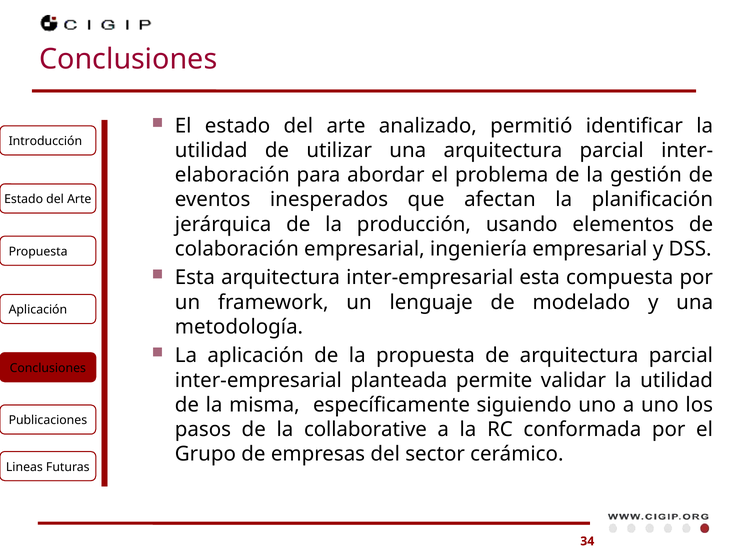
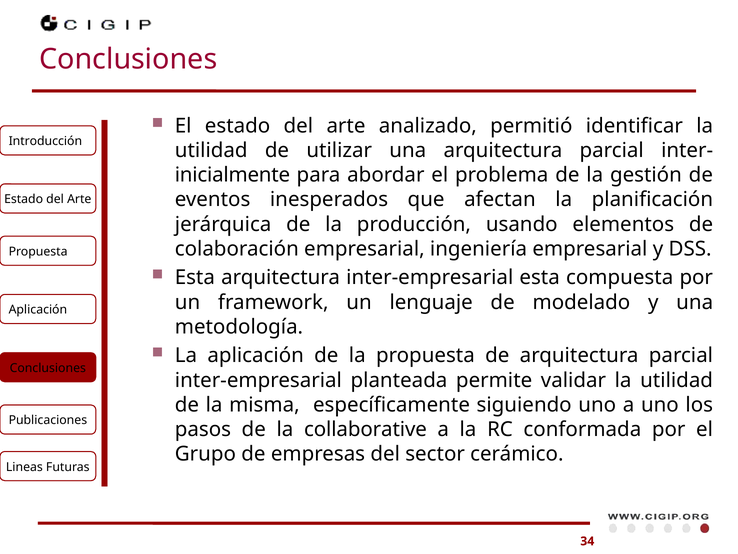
elaboración: elaboración -> inicialmente (232, 175)
